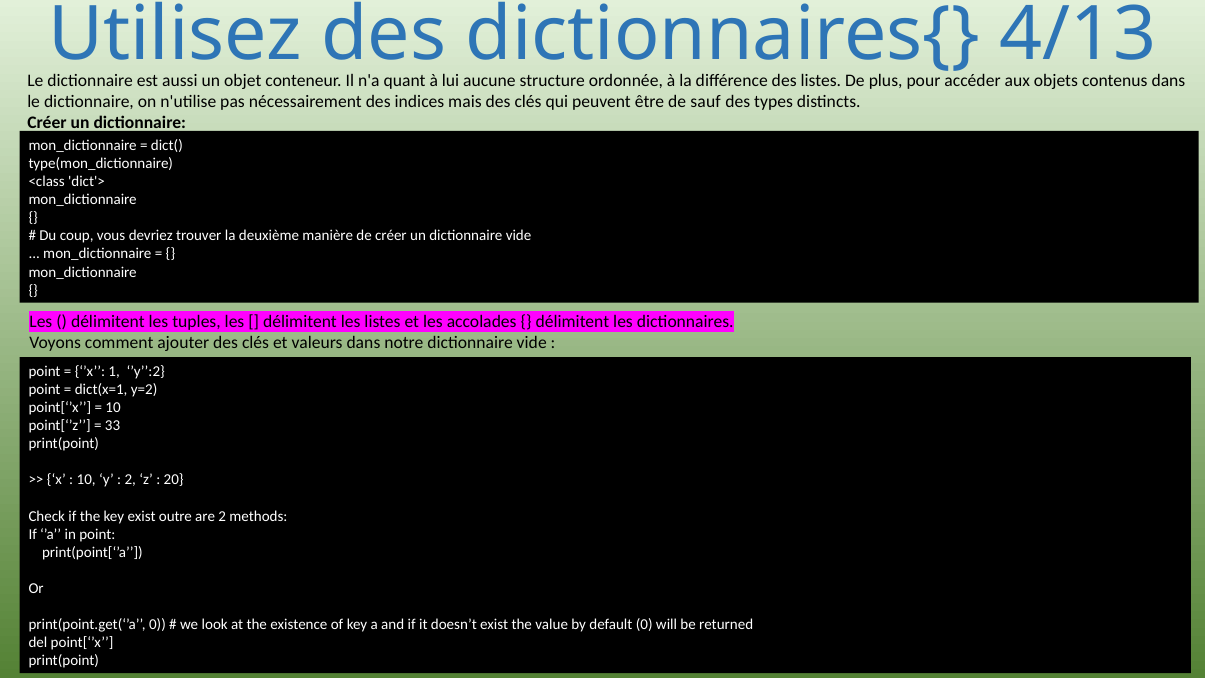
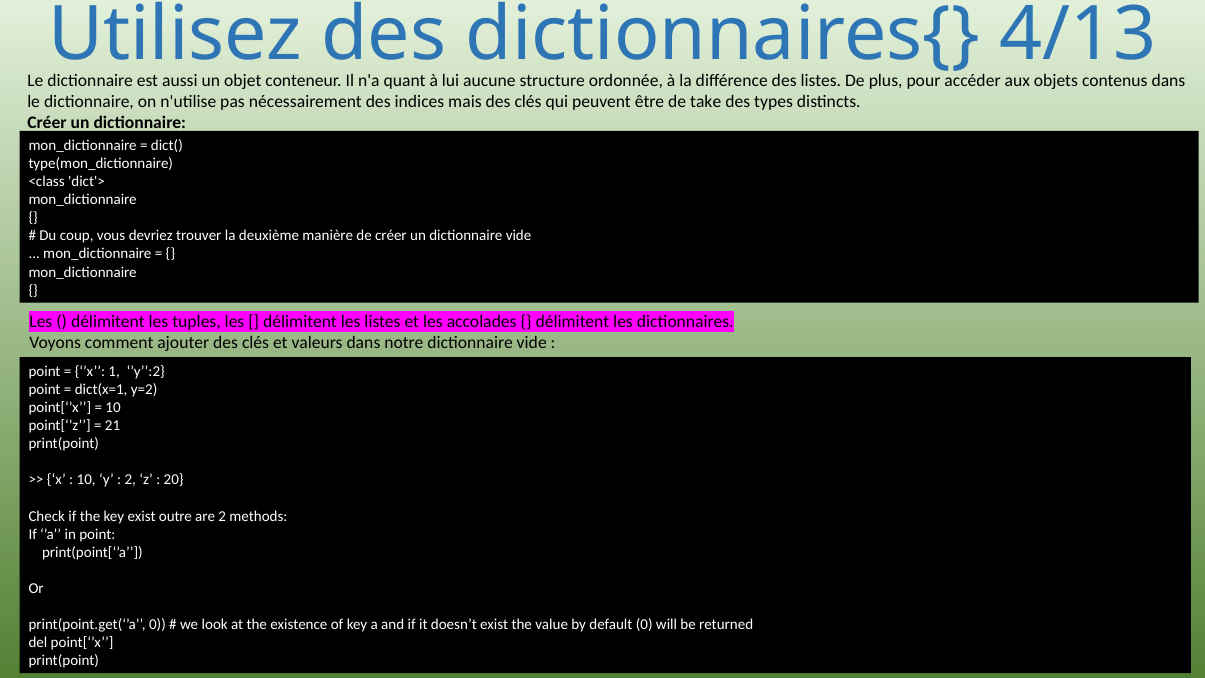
sauf: sauf -> take (706, 102)
33: 33 -> 21 (113, 426)
